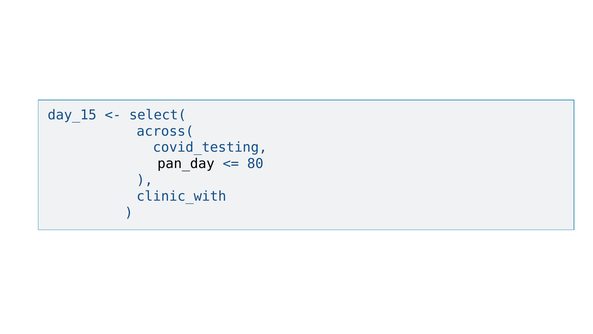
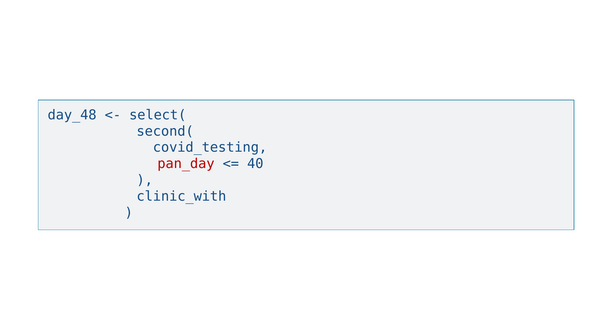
day_15: day_15 -> day_48 (72, 115)
across(: across( -> second( (165, 131)
pan_day colour: black -> red (186, 164)
80: 80 -> 40 (255, 164)
